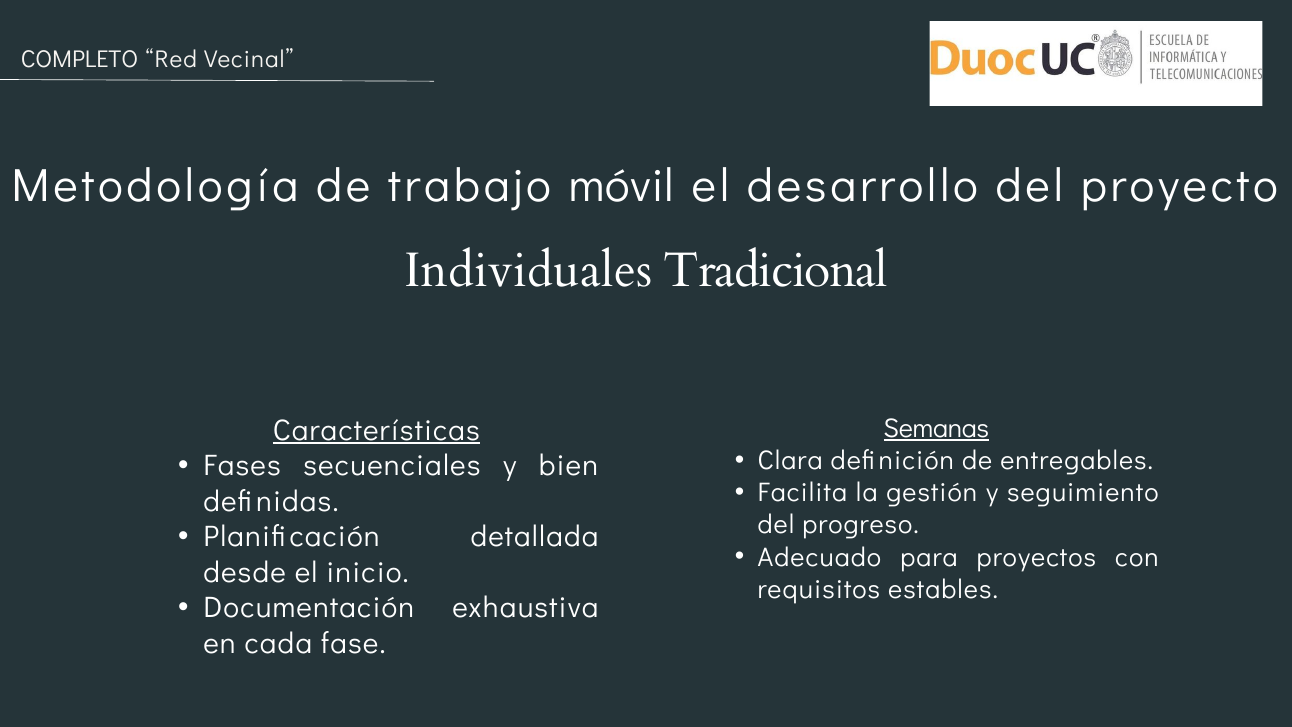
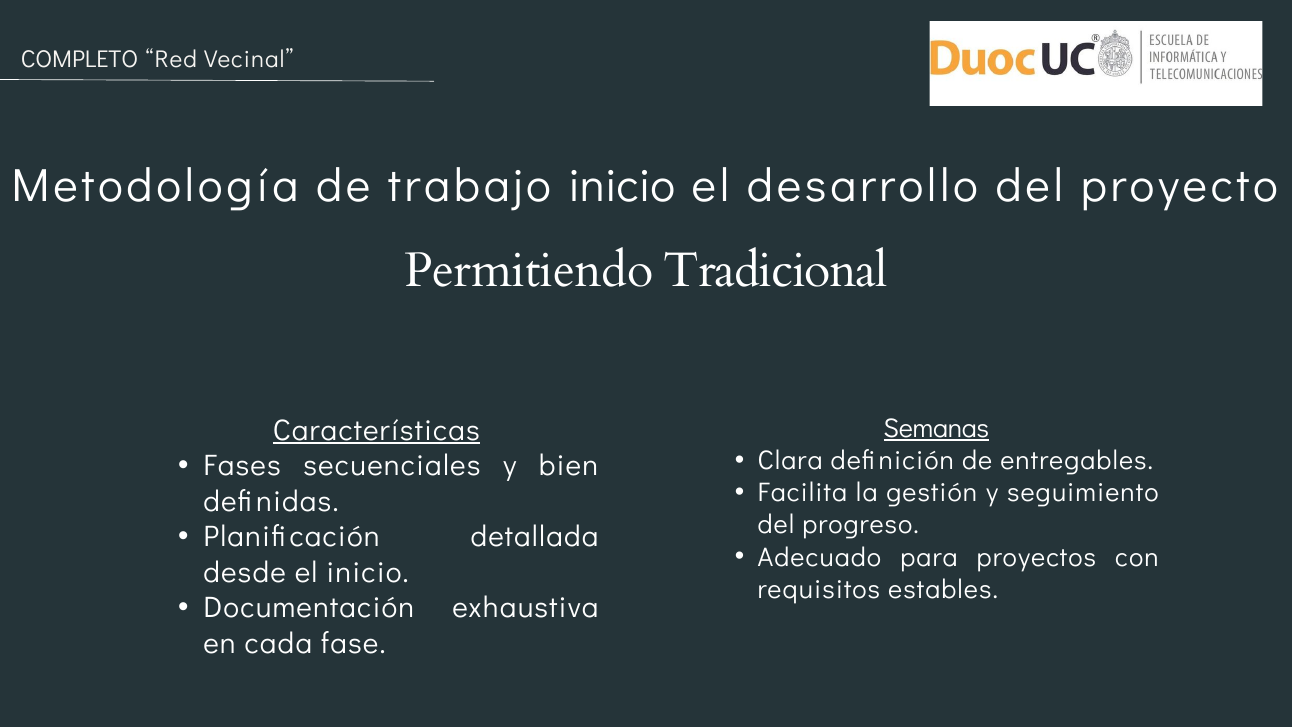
trabajo móvil: móvil -> inicio (622, 186)
Individuales: Individuales -> Permitiendo (529, 270)
